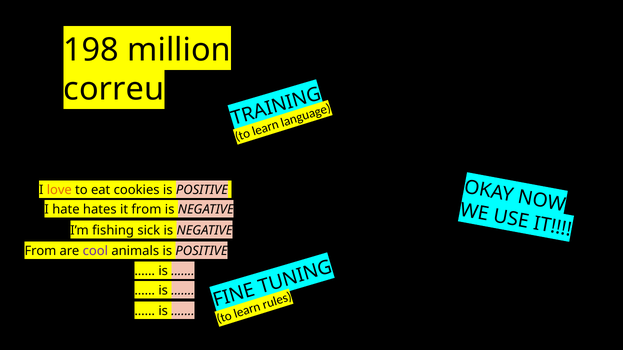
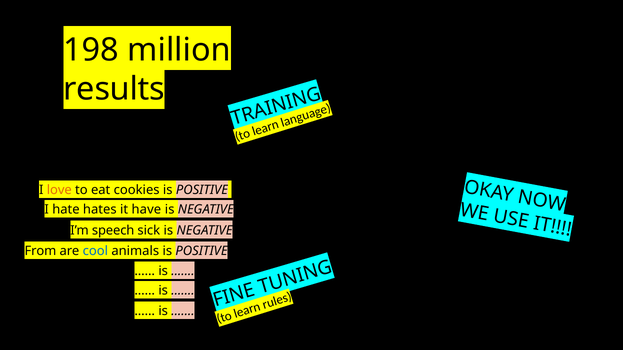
correu: correu -> results (114, 89)
it from: from -> have (146, 210)
fishing: fishing -> speech (113, 231)
cool colour: purple -> blue (95, 251)
